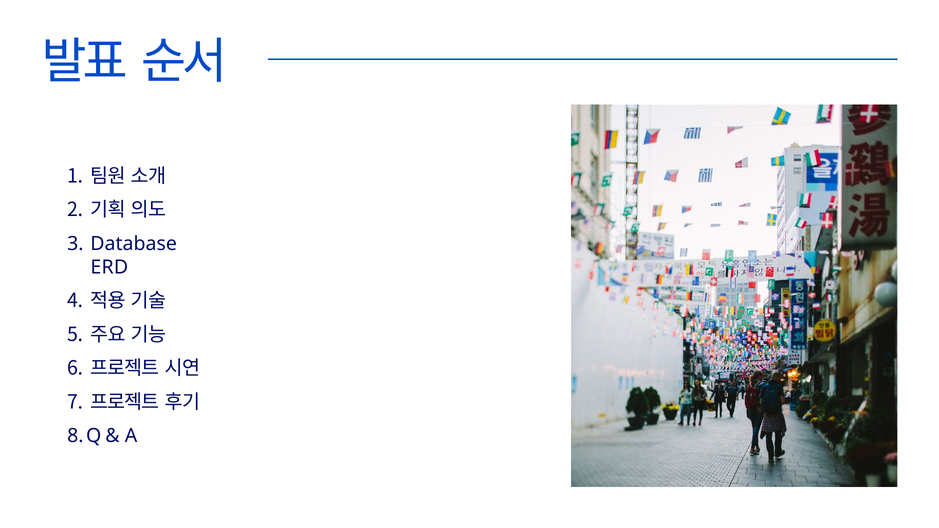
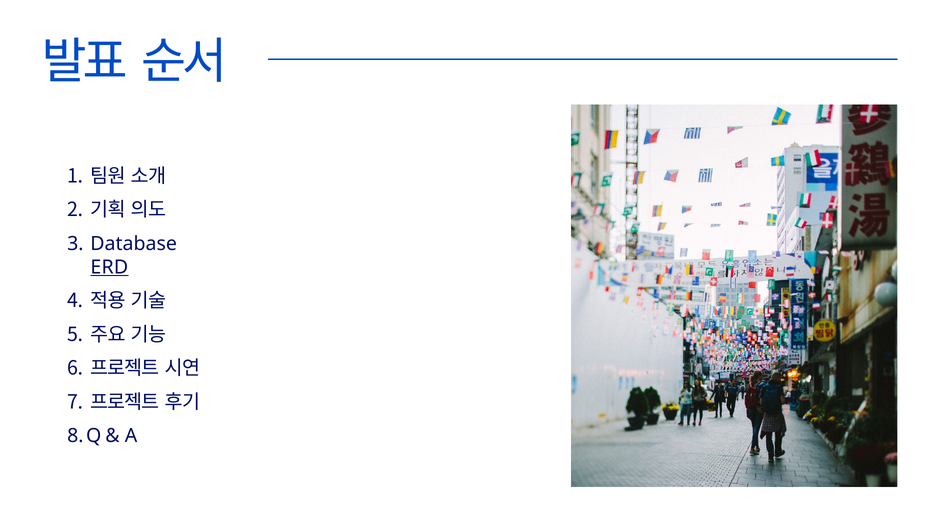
ERD underline: none -> present (109, 267)
